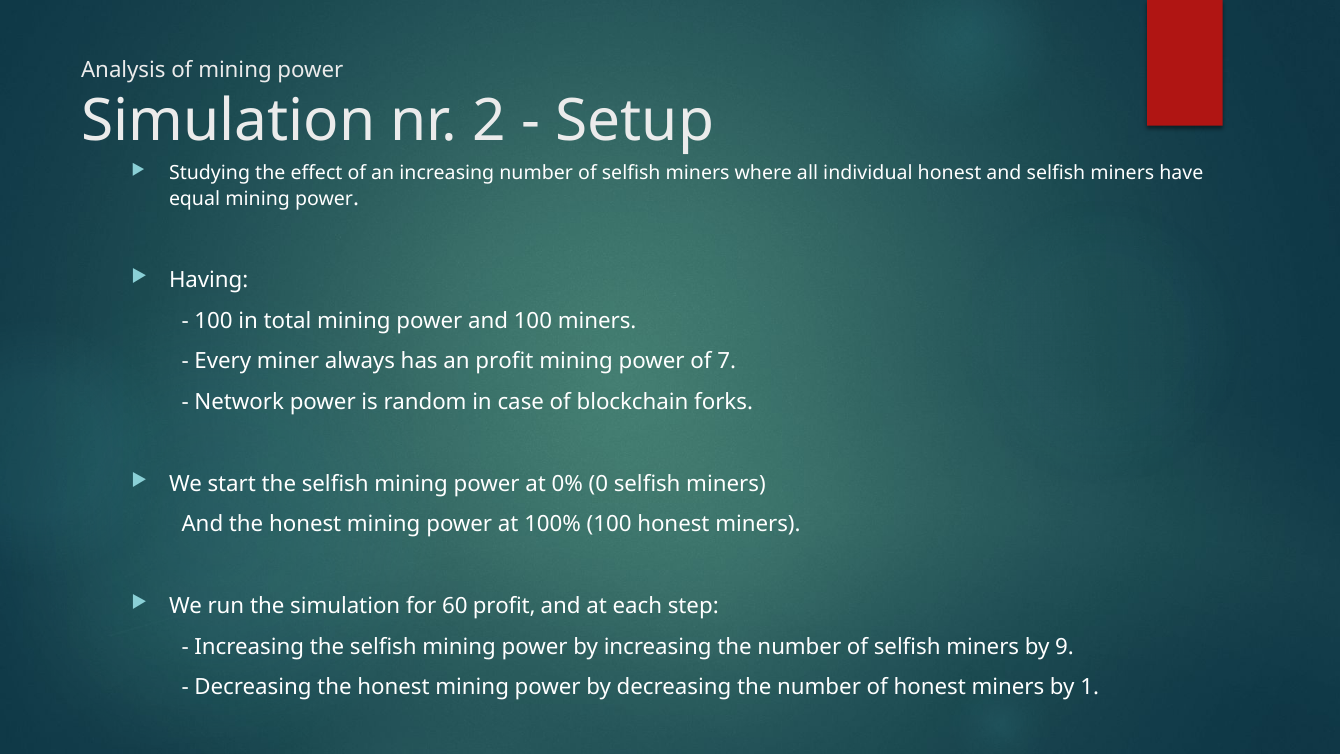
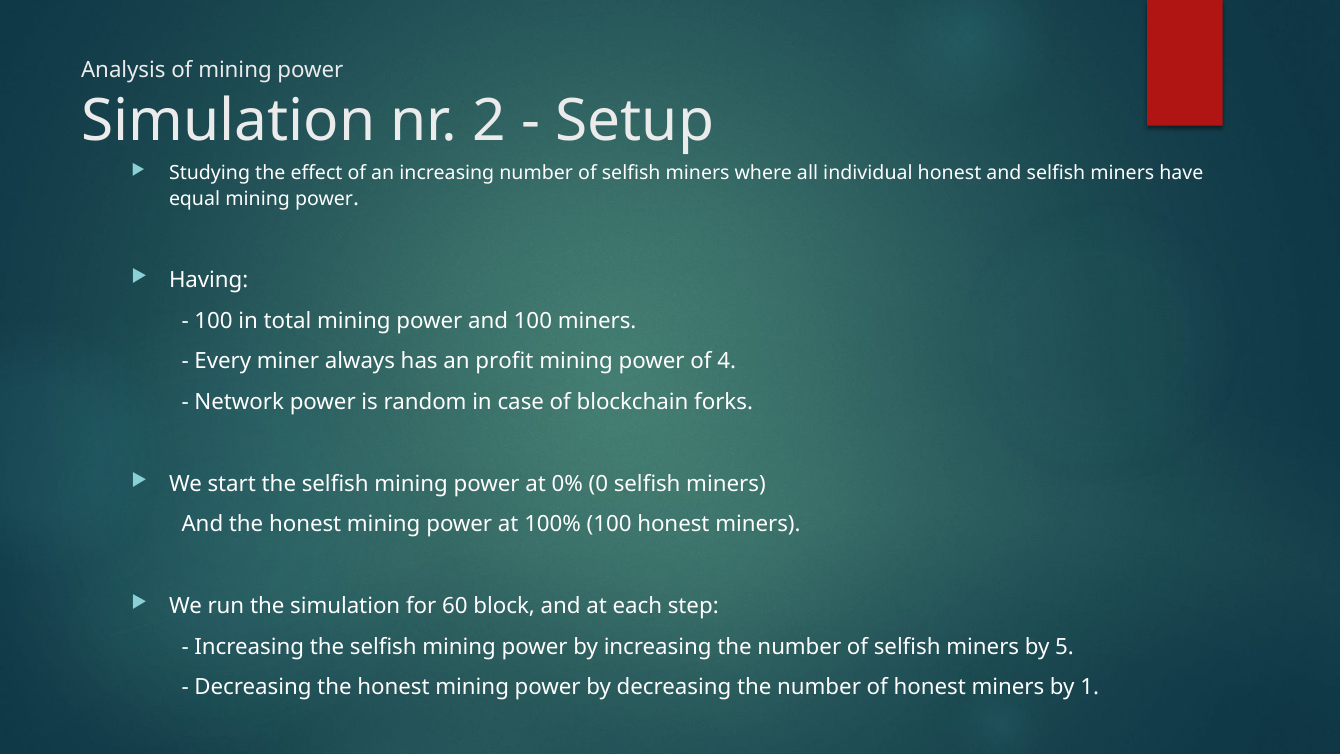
7: 7 -> 4 (727, 361)
60 profit: profit -> block (504, 606)
9: 9 -> 5 (1064, 647)
